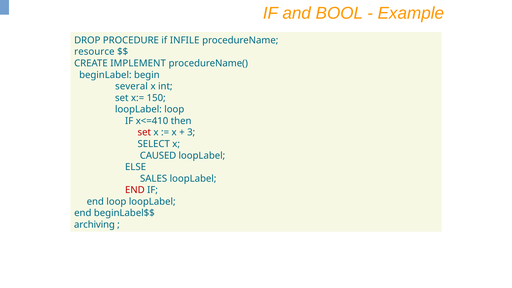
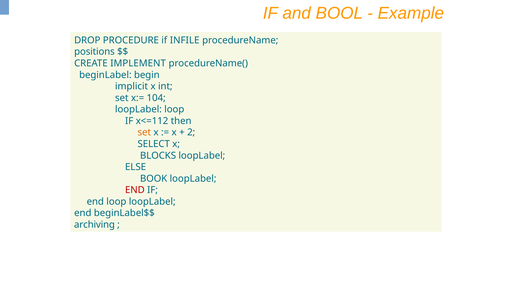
resource: resource -> positions (94, 52)
several: several -> implicit (132, 86)
150: 150 -> 104 (156, 98)
x<=410: x<=410 -> x<=112 (152, 121)
set colour: red -> orange (144, 132)
3: 3 -> 2 (191, 132)
CAUSED: CAUSED -> BLOCKS (158, 156)
SALES: SALES -> BOOK (154, 179)
